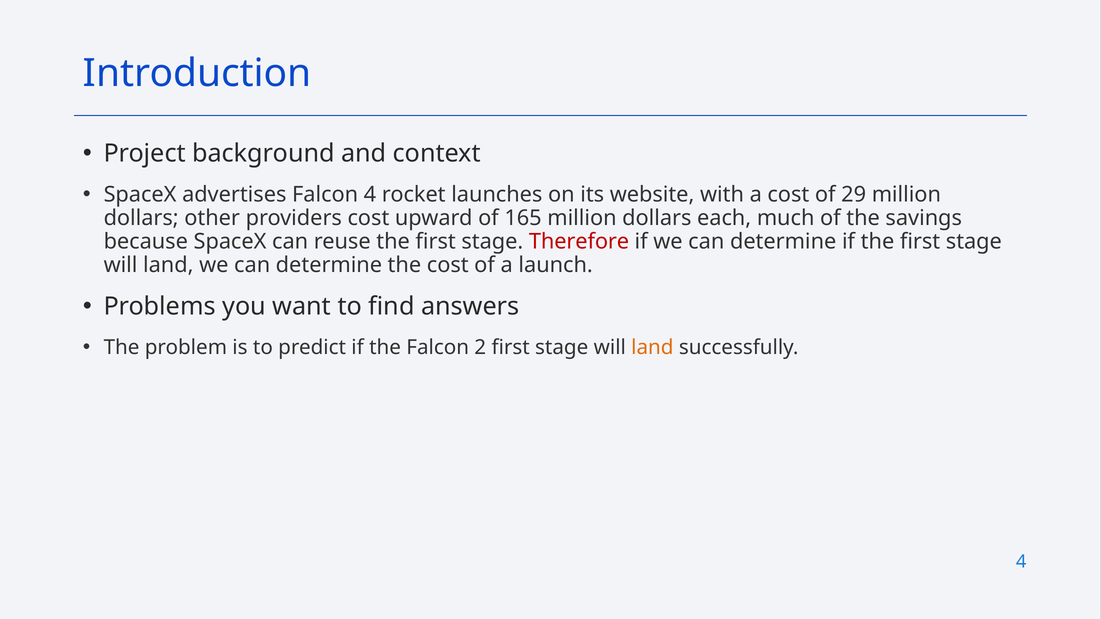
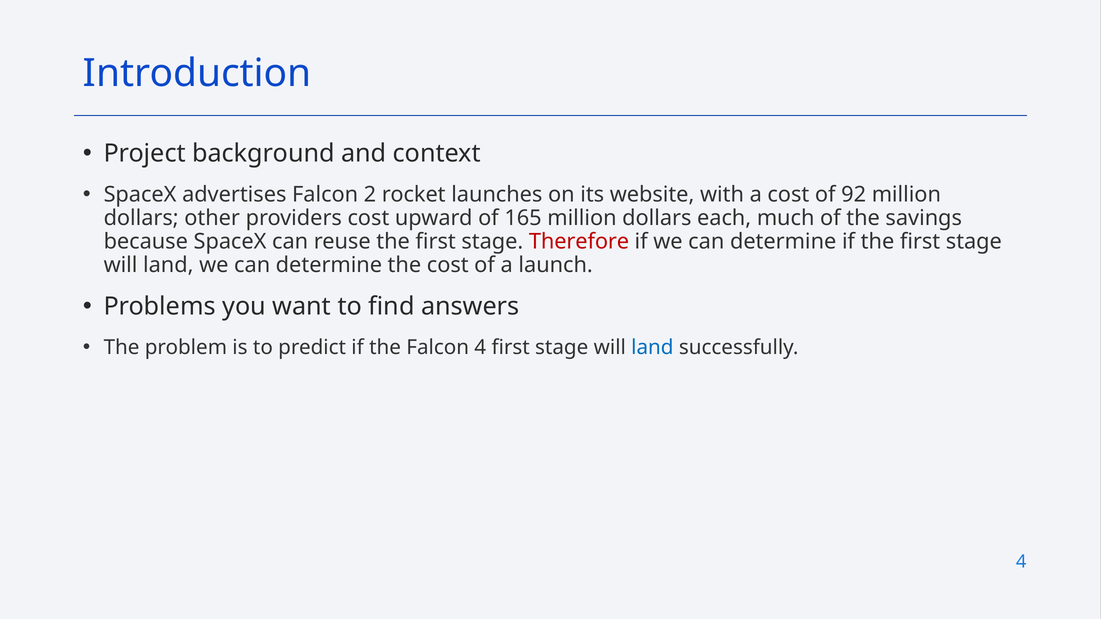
Falcon 4: 4 -> 2 (370, 195)
29: 29 -> 92 (854, 195)
Falcon 2: 2 -> 4 (480, 348)
land colour: orange -> blue (652, 348)
